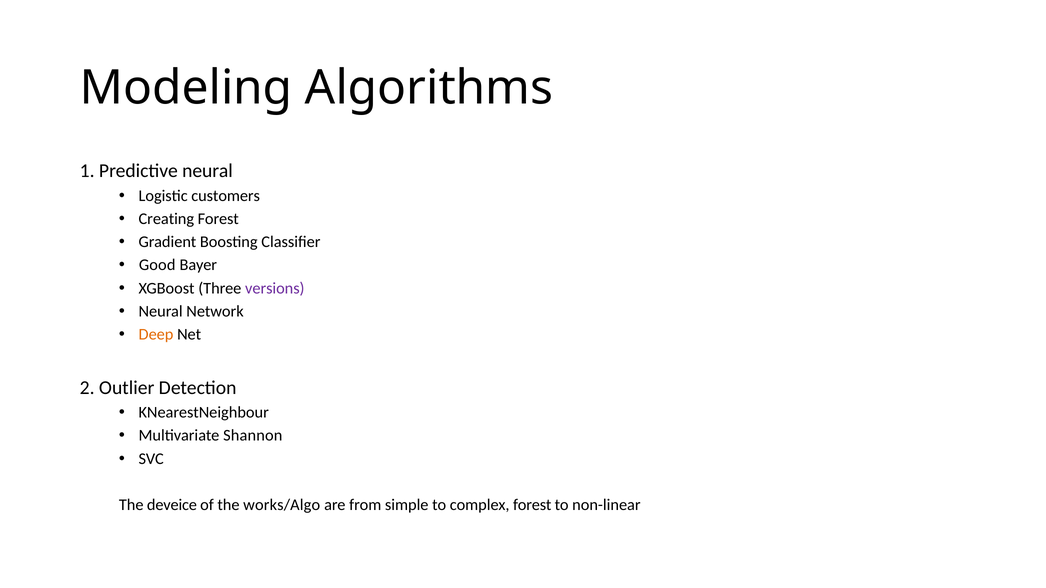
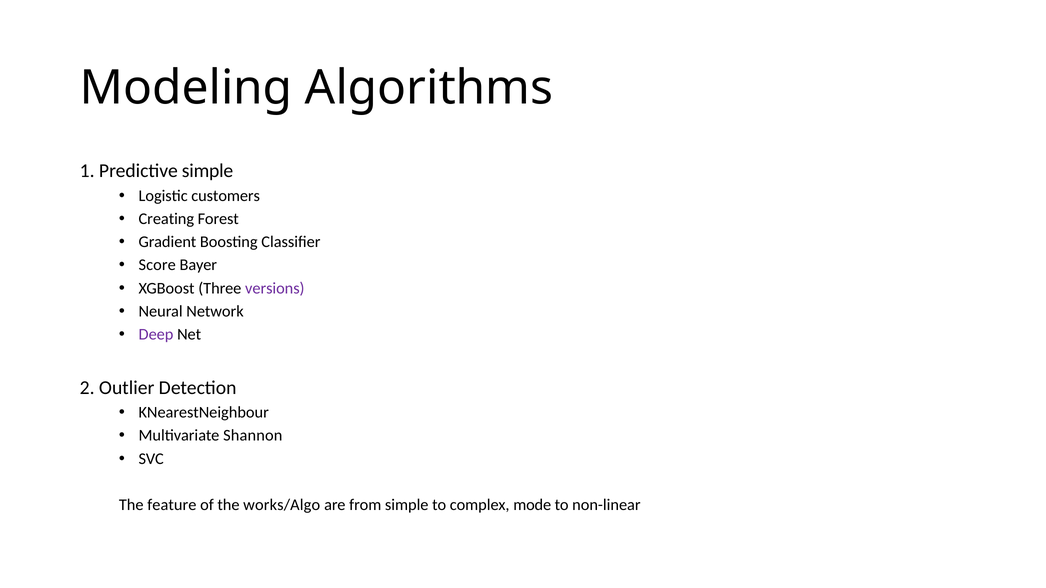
Predictive neural: neural -> simple (208, 171)
Good: Good -> Score (157, 265)
Deep colour: orange -> purple (156, 335)
deveice: deveice -> feature (172, 505)
complex forest: forest -> mode (532, 505)
